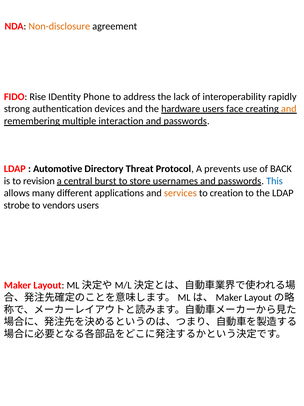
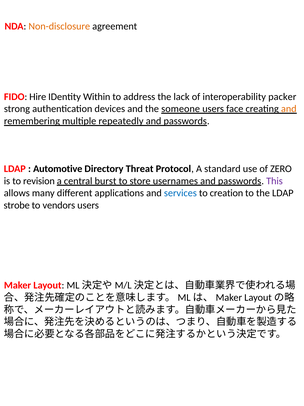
Rise: Rise -> Hire (38, 97)
Phone: Phone -> Within (97, 97)
rapidly: rapidly -> packer (282, 97)
hardware: hardware -> someone (181, 109)
interaction: interaction -> repeatedly (121, 121)
prevents: prevents -> standard (222, 168)
BACK: BACK -> ZERO (281, 168)
This colour: blue -> purple (274, 181)
services colour: orange -> blue (180, 193)
